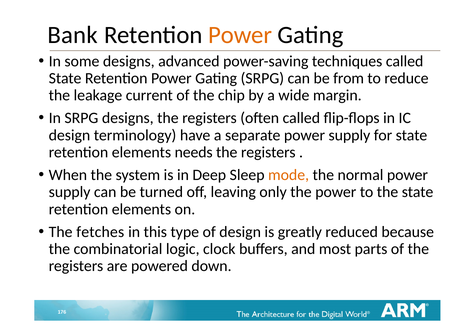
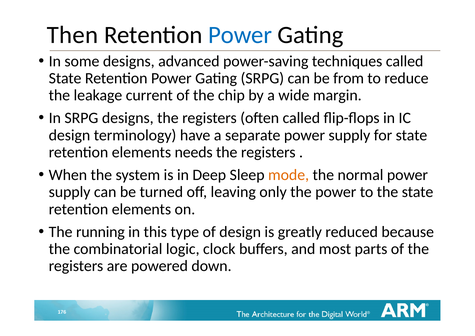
Bank: Bank -> Then (73, 35)
Power colour: orange -> blue (240, 35)
fetches: fetches -> running (100, 232)
